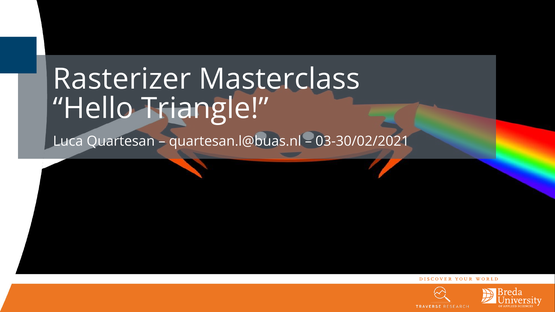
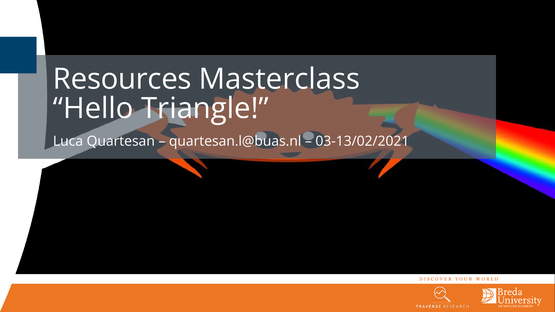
Rasterizer: Rasterizer -> Resources (122, 79)
03-30/02/2021: 03-30/02/2021 -> 03-13/02/2021 (362, 141)
